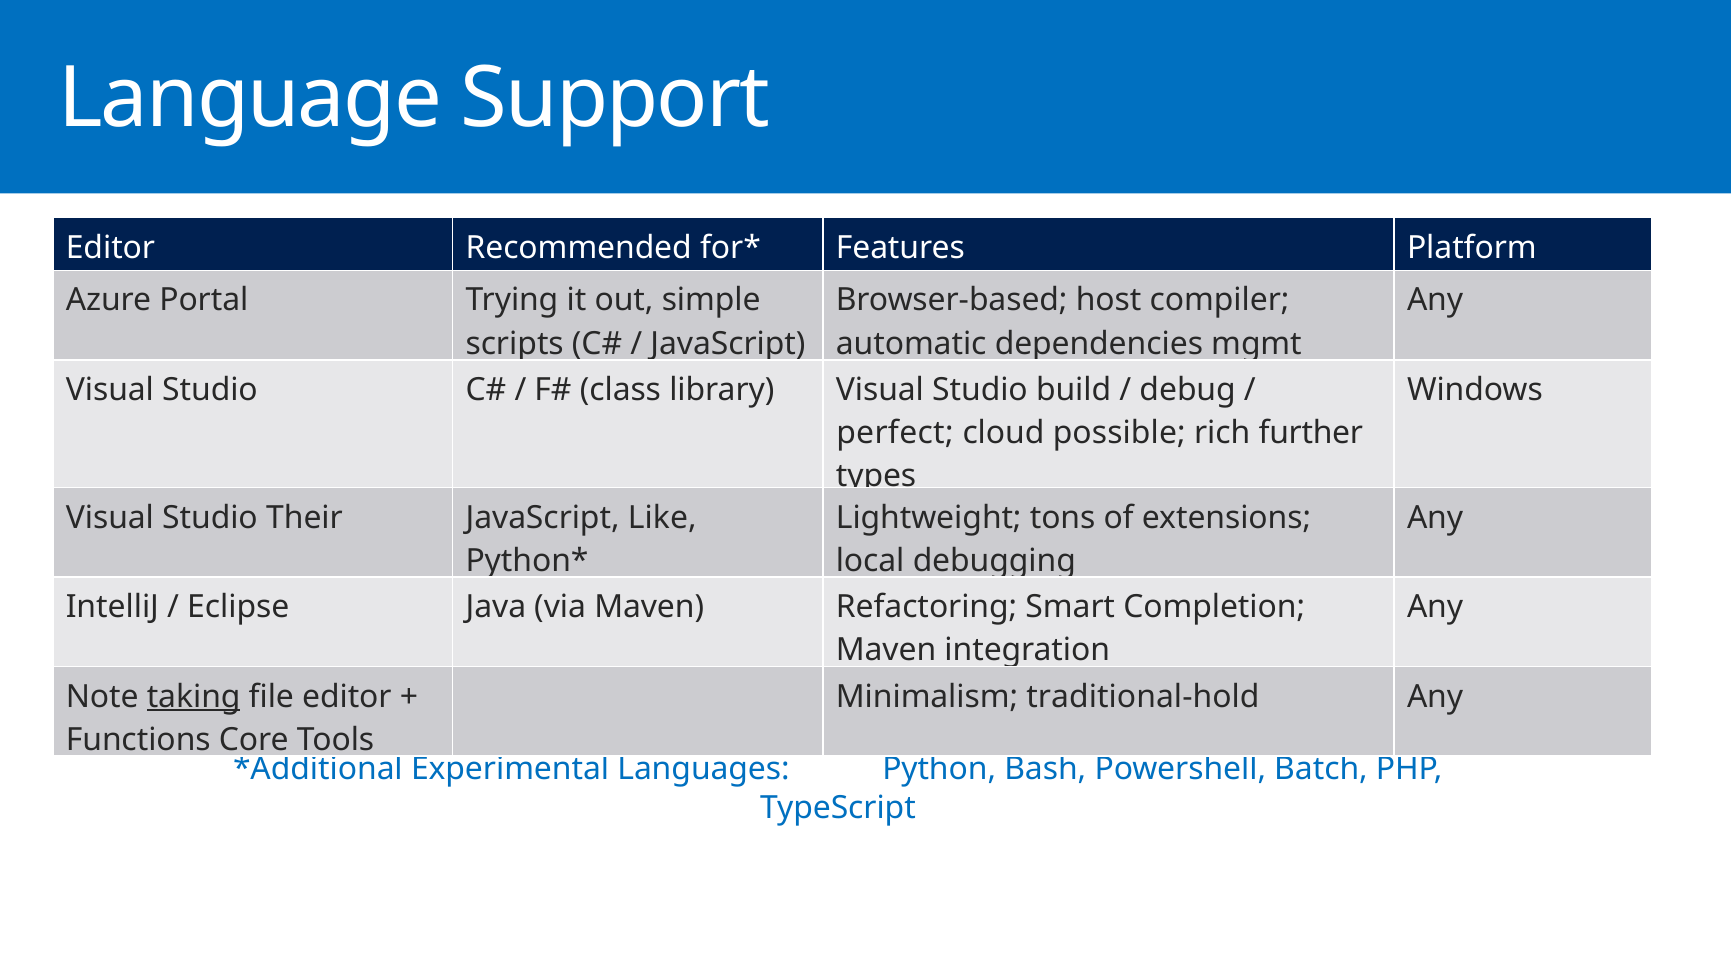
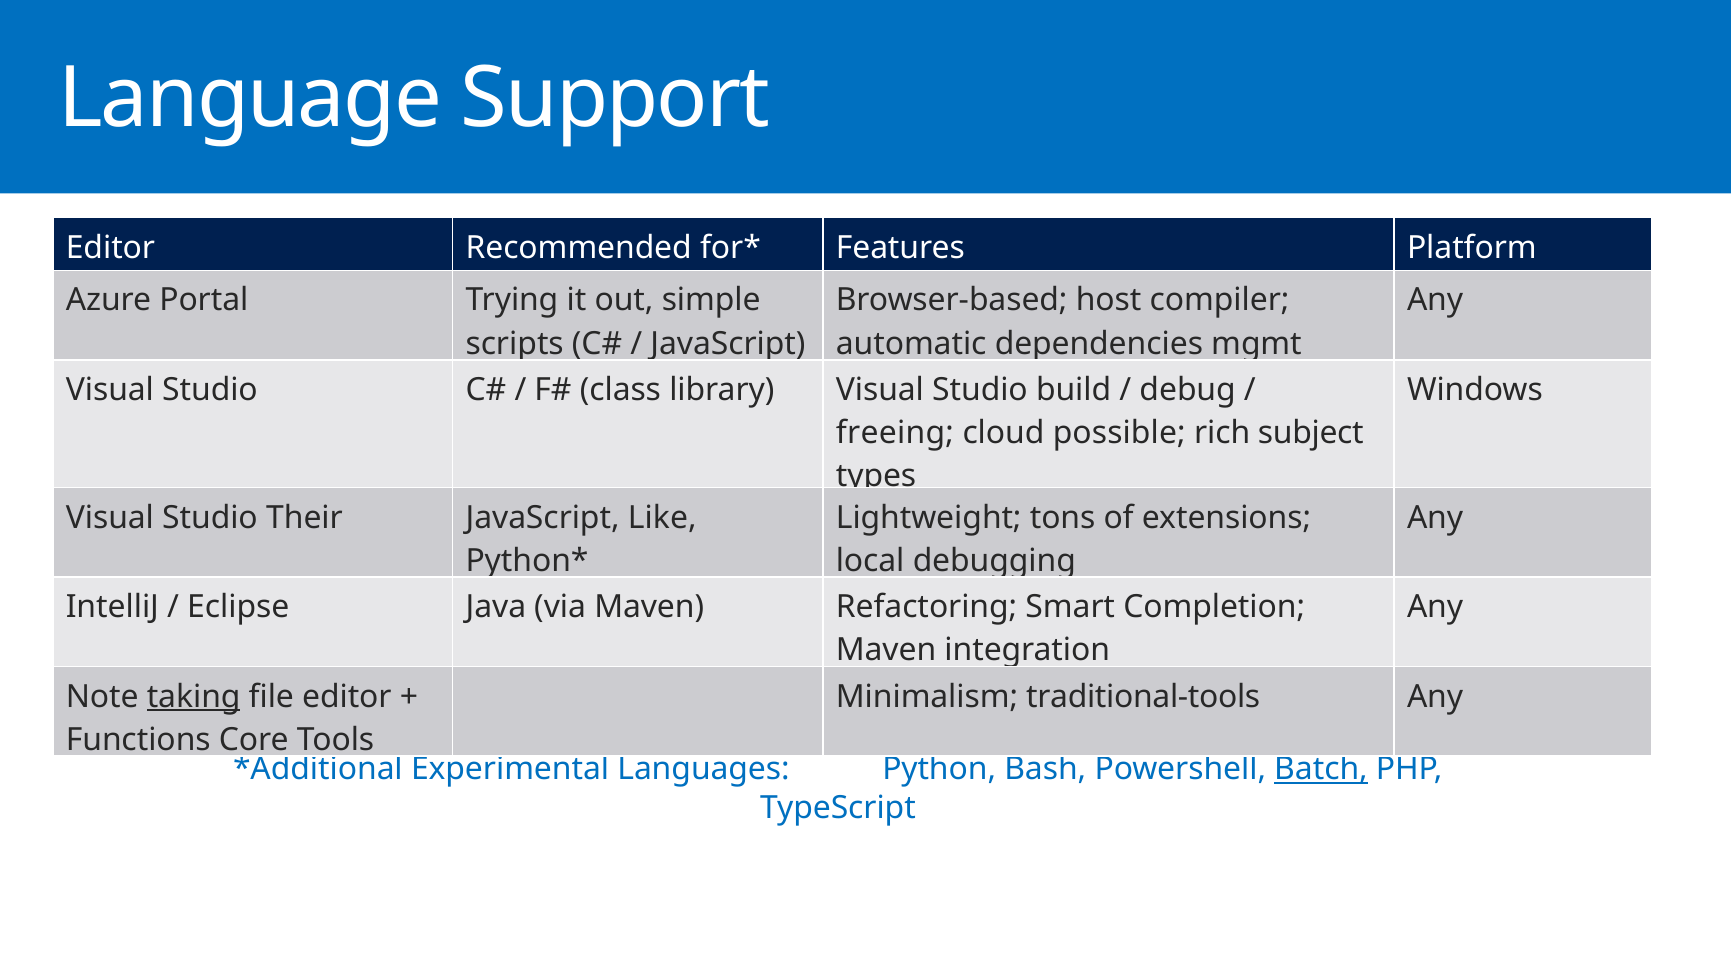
perfect: perfect -> freeing (895, 433)
further: further -> subject (1311, 433)
traditional-hold: traditional-hold -> traditional-tools (1143, 696)
Batch underline: none -> present (1321, 769)
